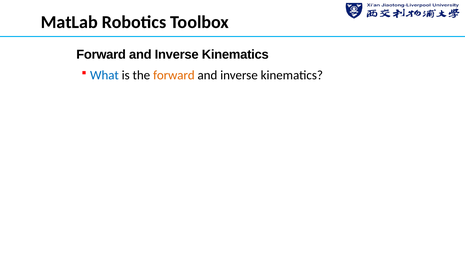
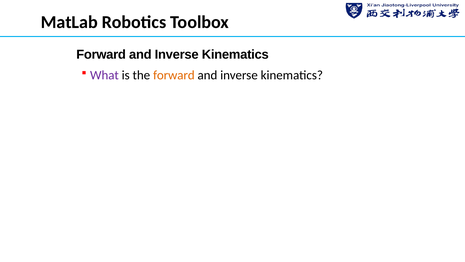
What colour: blue -> purple (104, 75)
